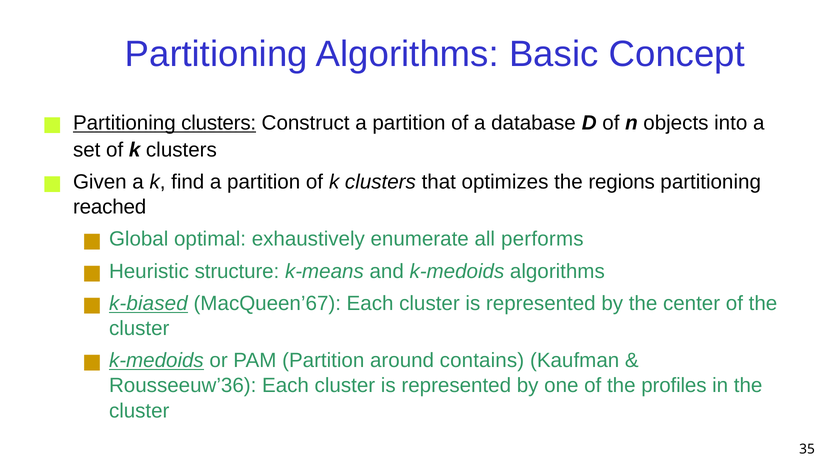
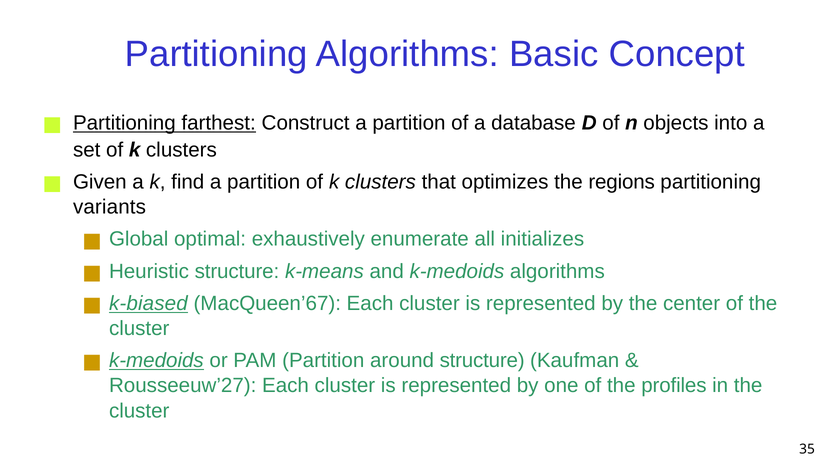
Partitioning clusters: clusters -> farthest (219, 123)
reached: reached -> variants (109, 207)
performs: performs -> initializes (542, 239)
around contains: contains -> structure (482, 360)
Rousseeuw’36: Rousseeuw’36 -> Rousseeuw’27 (183, 386)
